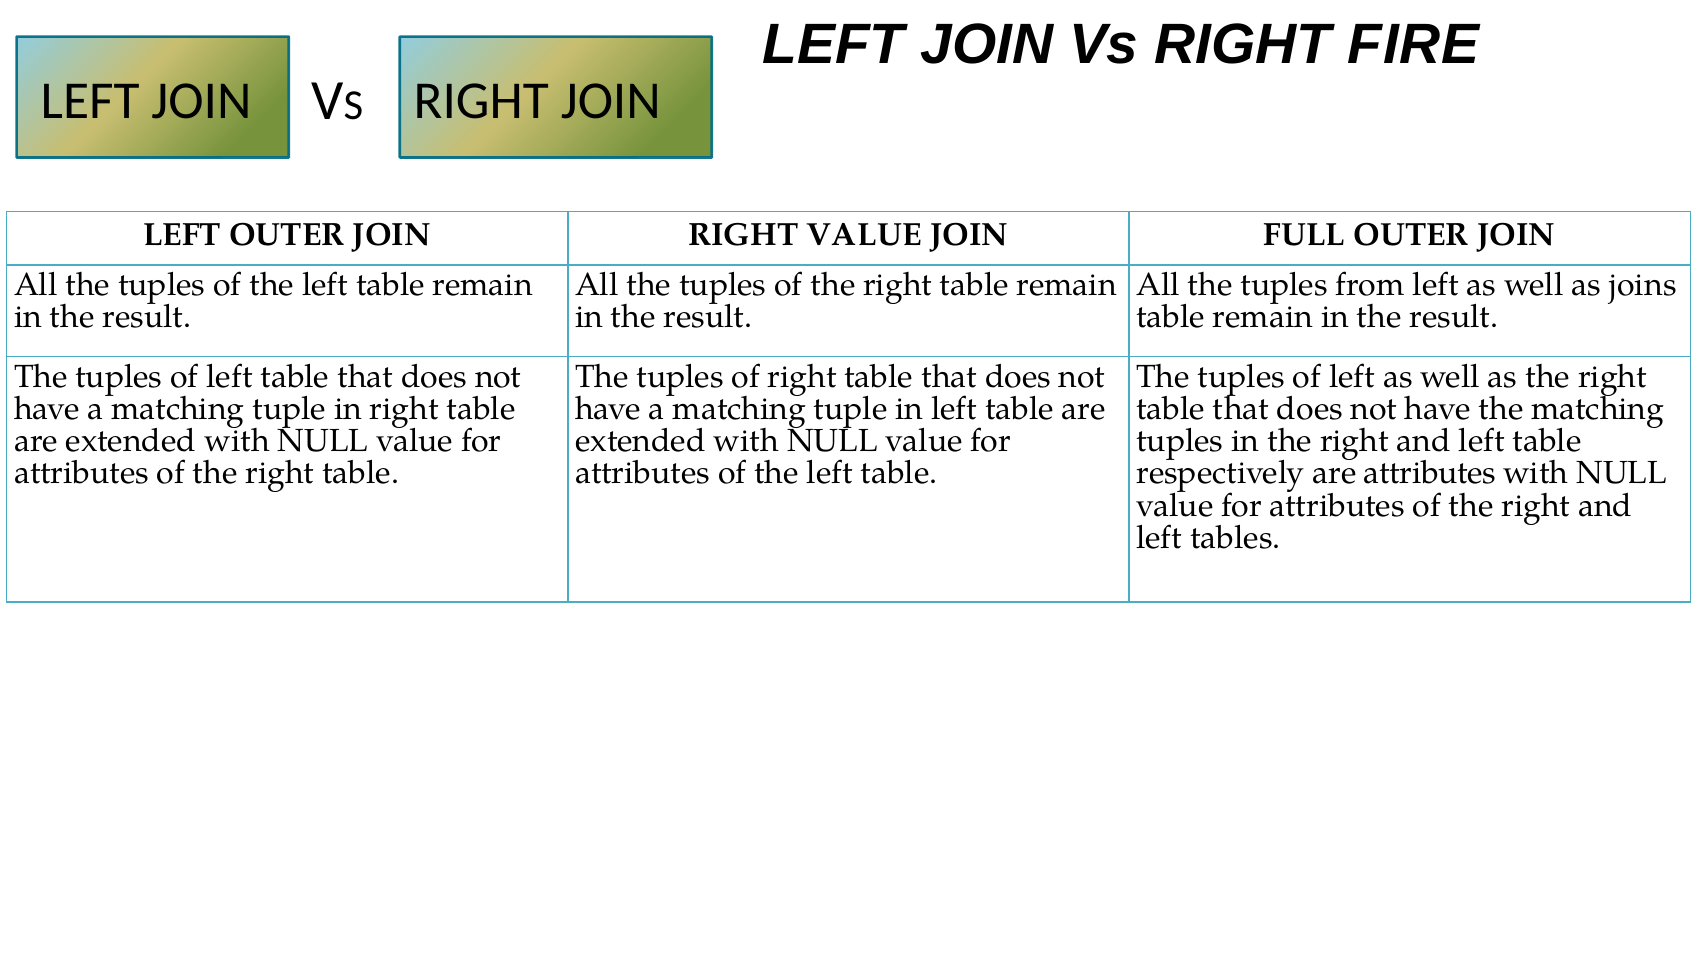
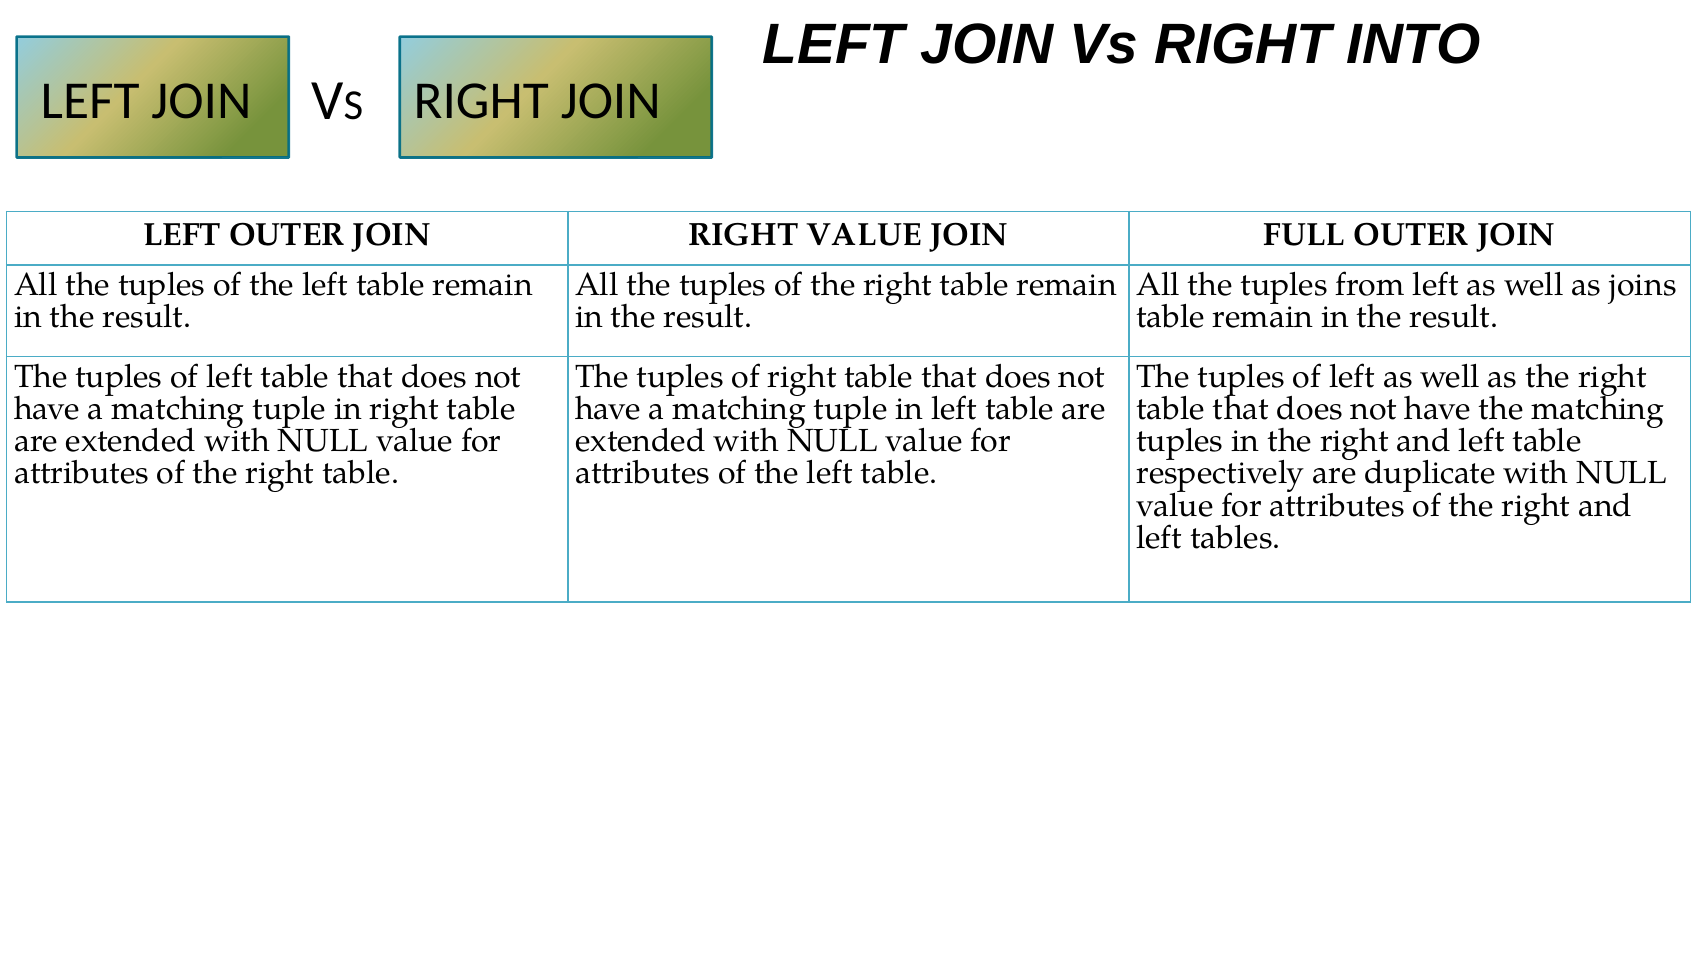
FIRE: FIRE -> INTO (1414, 44)
are attributes: attributes -> duplicate (1430, 473)
